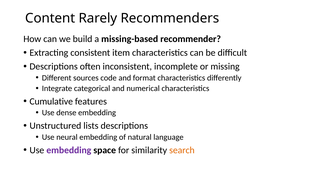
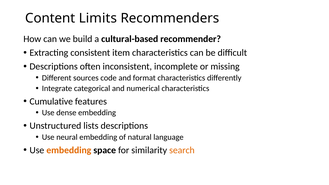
Rarely: Rarely -> Limits (98, 18)
missing-based: missing-based -> cultural-based (130, 39)
embedding colour: purple -> orange (69, 150)
